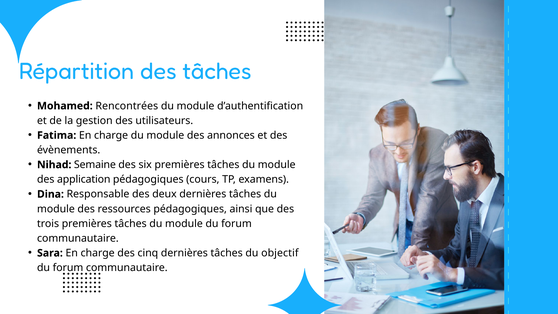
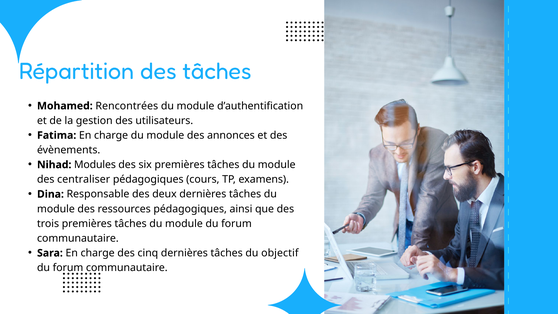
Semaine: Semaine -> Modules (95, 165)
application: application -> centraliser (84, 179)
